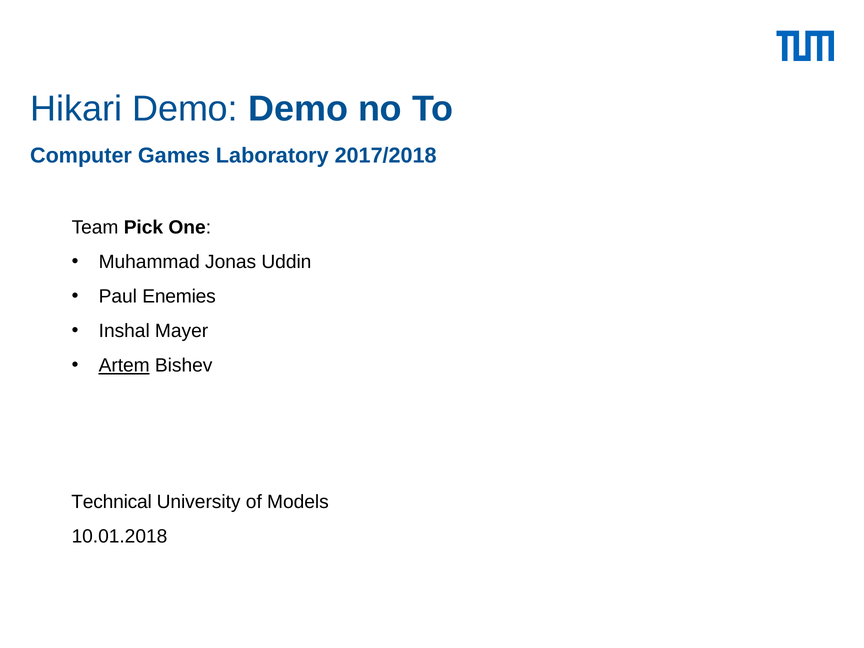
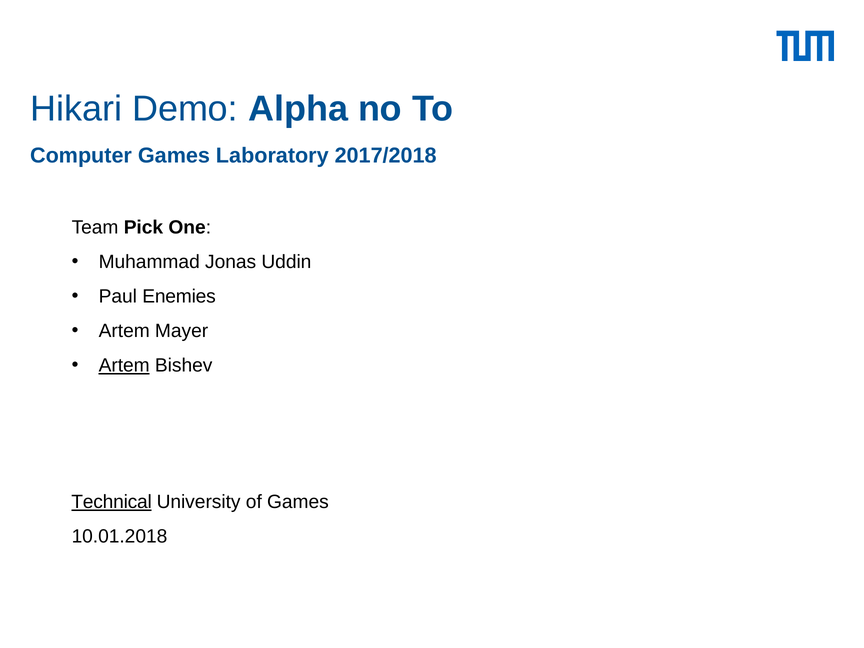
Demo Demo: Demo -> Alpha (298, 109)
Inshal: Inshal -> Artem (124, 331)
Technical underline: none -> present (112, 502)
of Models: Models -> Games (298, 502)
